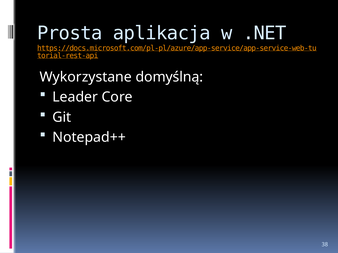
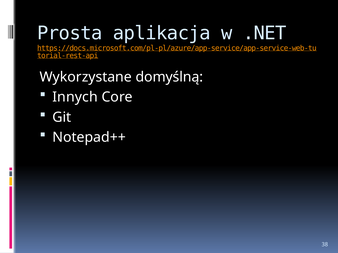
Leader: Leader -> Innych (75, 97)
